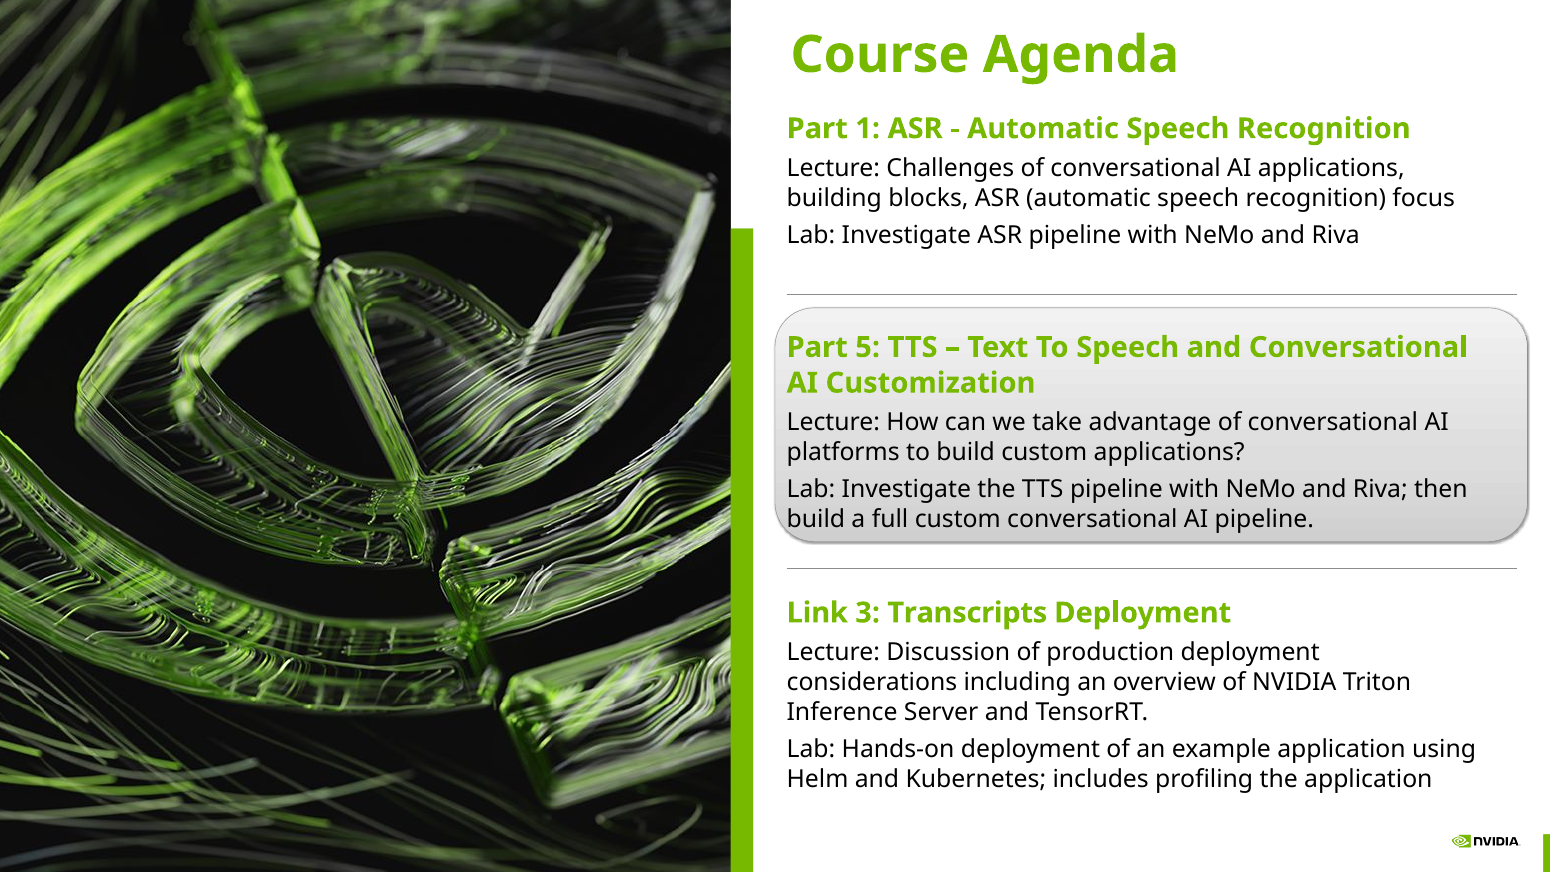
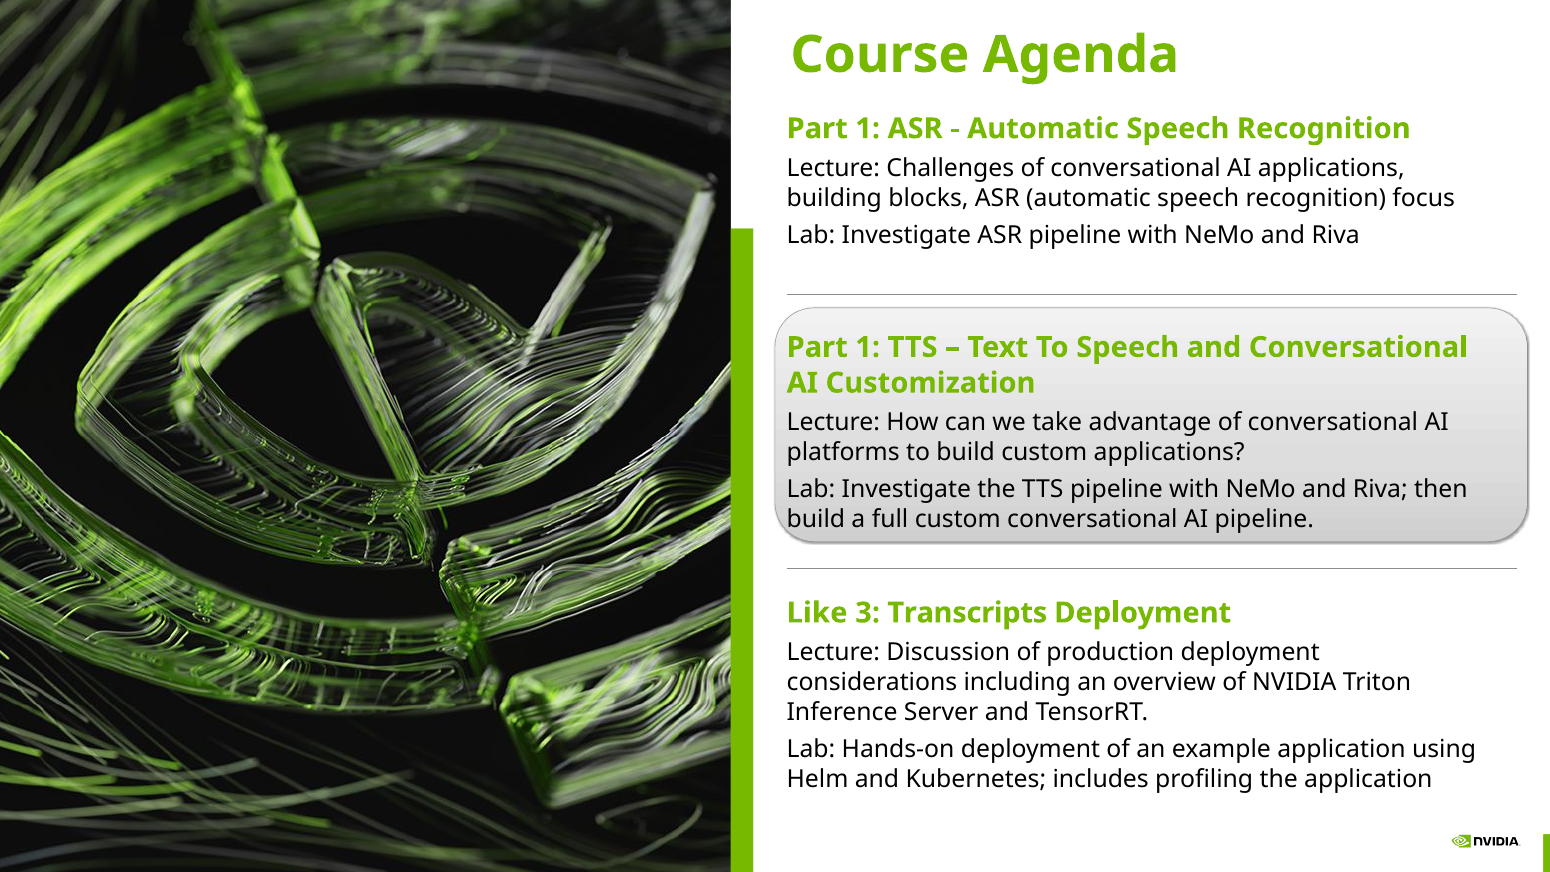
5: 5 -> 1 (868, 347)
Link: Link -> Like (817, 613)
